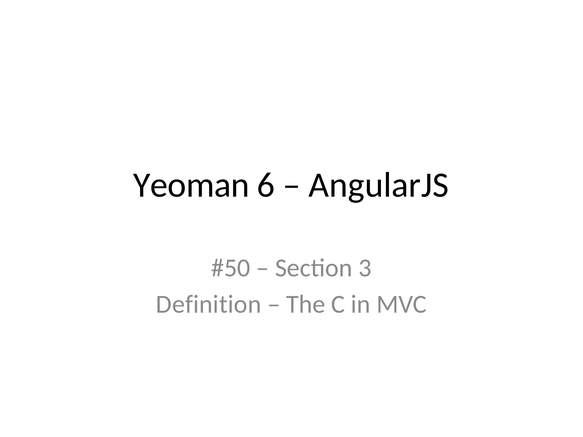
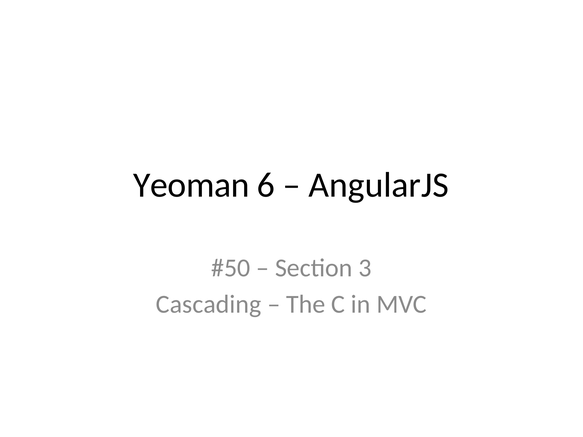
Definition: Definition -> Cascading (209, 304)
